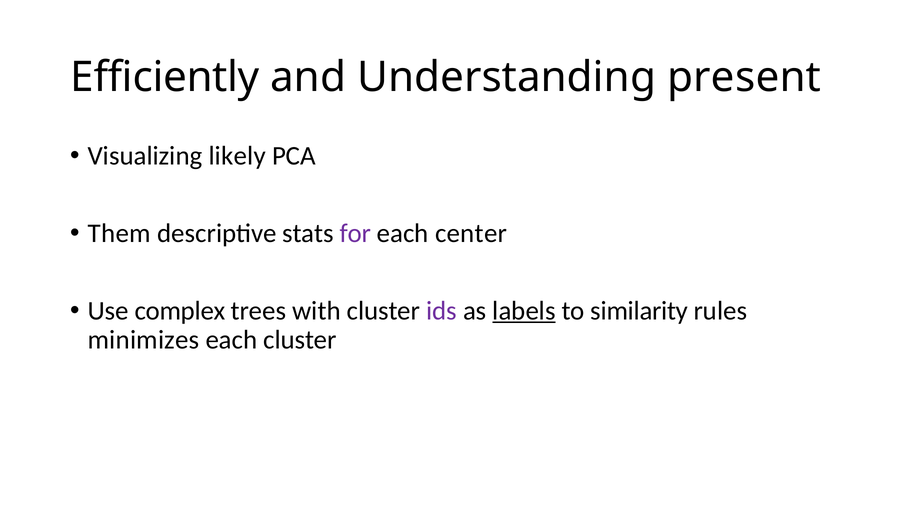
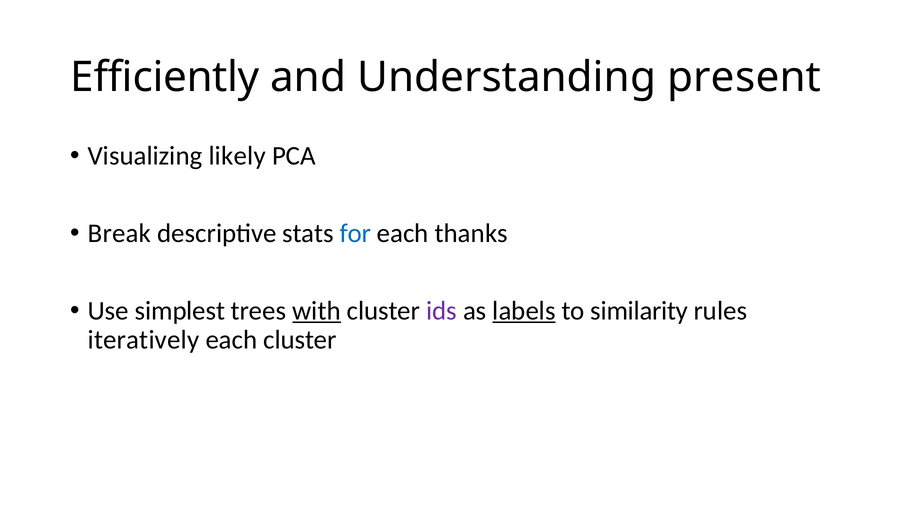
Them: Them -> Break (119, 233)
for colour: purple -> blue (355, 233)
center: center -> thanks (471, 233)
complex: complex -> simplest (180, 311)
with underline: none -> present (317, 311)
minimizes: minimizes -> iteratively (144, 340)
